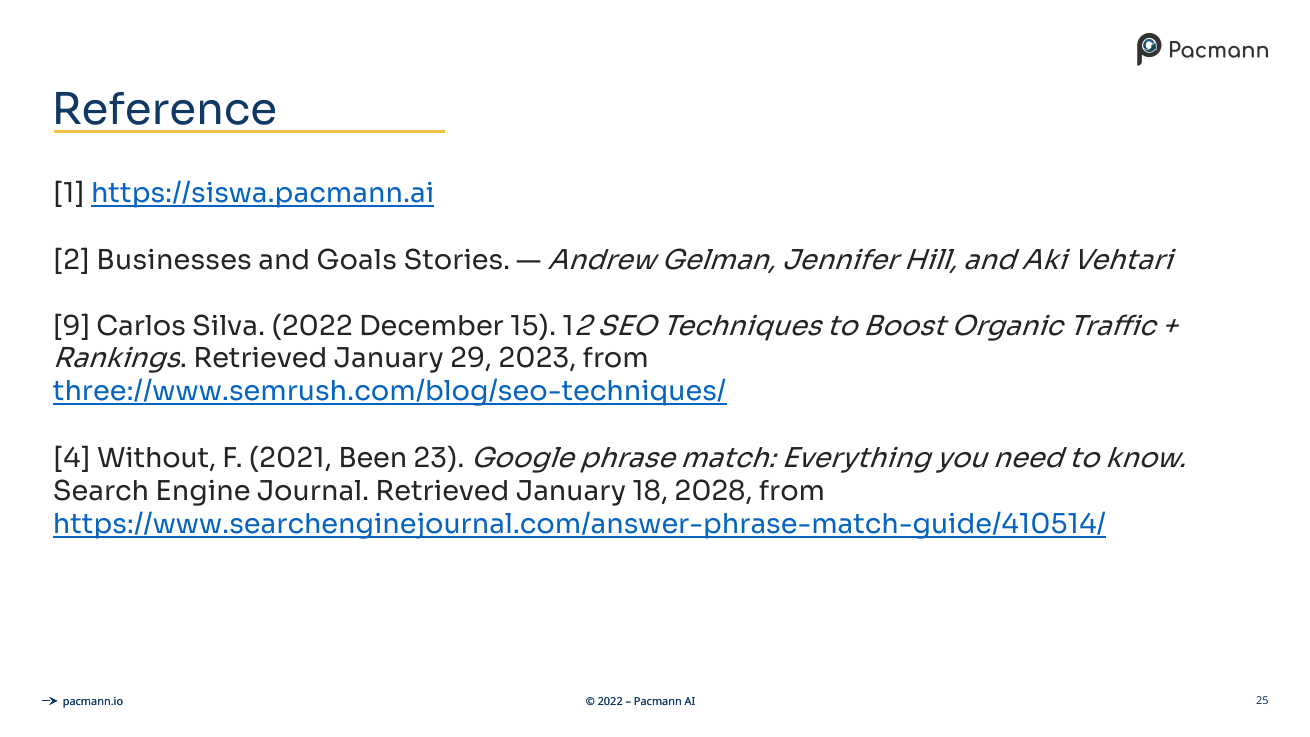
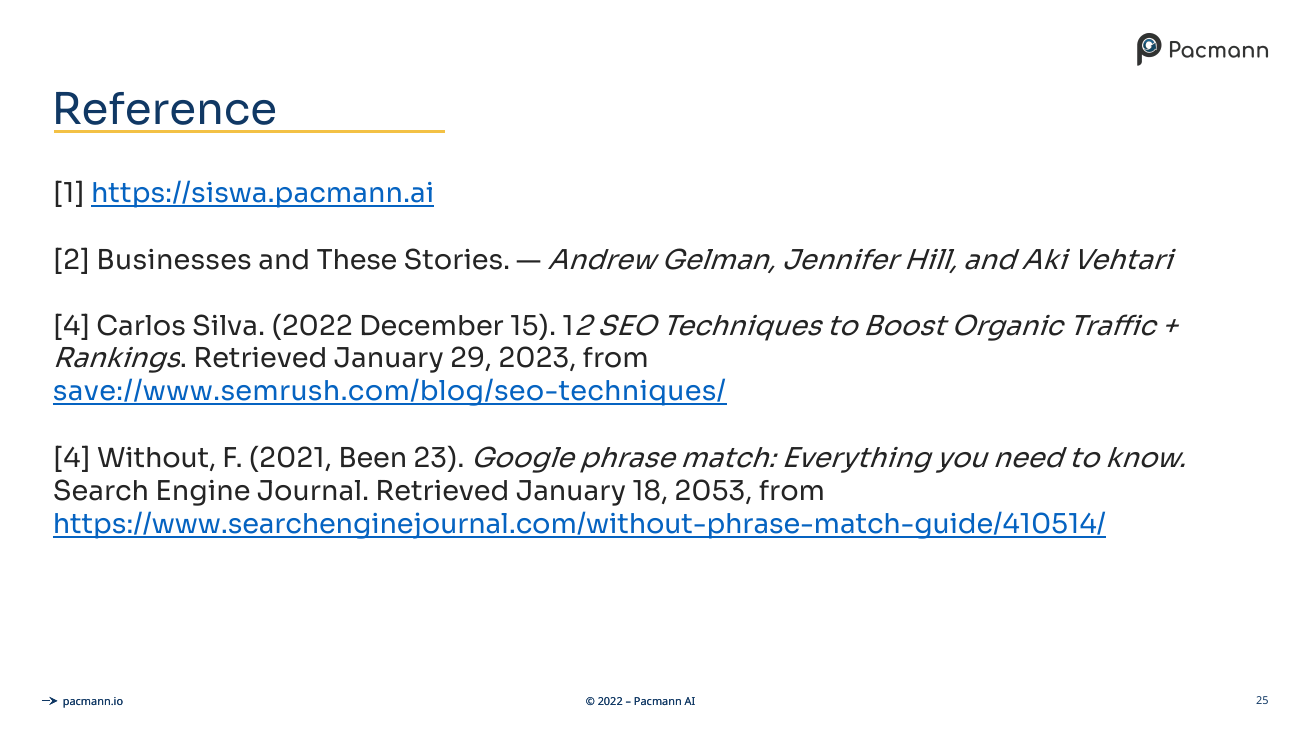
Goals: Goals -> These (357, 261)
9: 9 -> 4 (72, 326)
three://www.semrush.com/blog/seo-techniques/: three://www.semrush.com/blog/seo-techniques/ -> save://www.semrush.com/blog/seo-techniques/ (389, 392)
2028: 2028 -> 2053 (714, 492)
https://www.searchenginejournal.com/answer-phrase-match-guide/410514/: https://www.searchenginejournal.com/answer-phrase-match-guide/410514/ -> https://www.searchenginejournal.com/without-phrase-match-guide/410514/ (580, 524)
